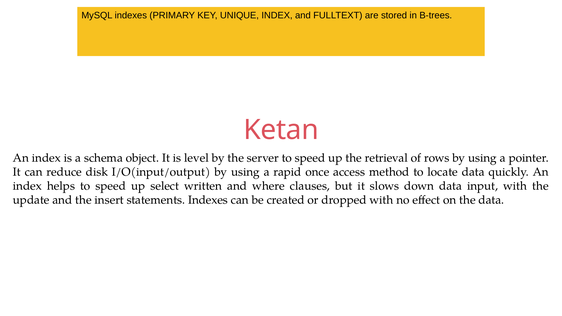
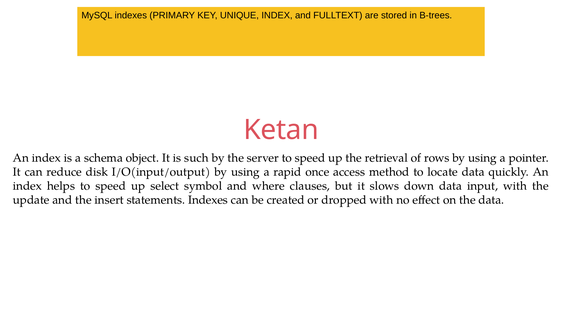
level: level -> such (196, 158)
written: written -> symbol (203, 186)
